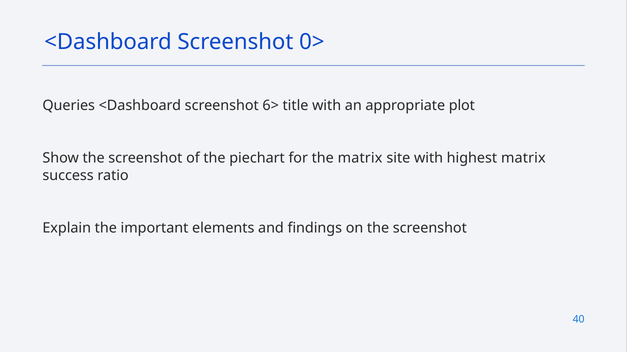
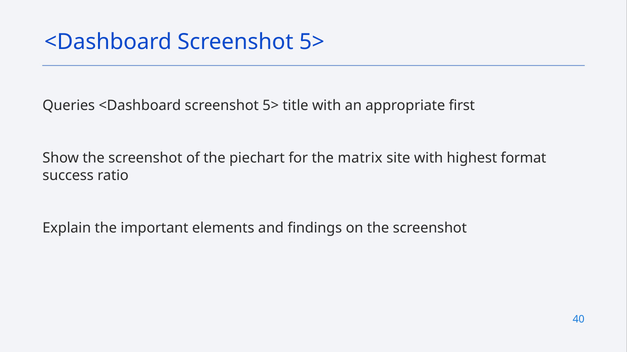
0>: 0> -> 5> (312, 42)
6>: 6> -> 5> (271, 106)
plot: plot -> first (462, 106)
highest matrix: matrix -> format (523, 159)
